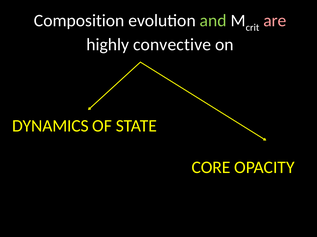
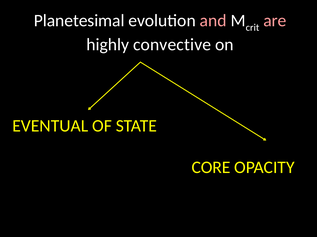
Composition: Composition -> Planetesimal (79, 21)
and colour: light green -> pink (213, 21)
DYNAMICS: DYNAMICS -> EVENTUAL (50, 126)
